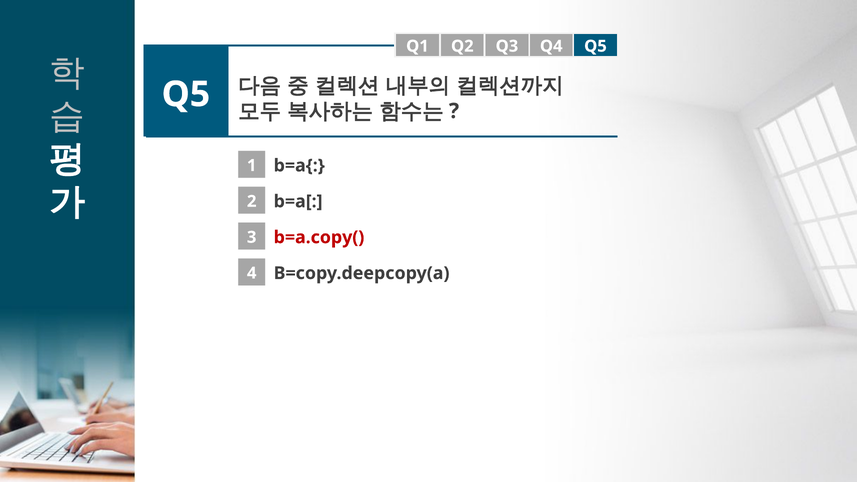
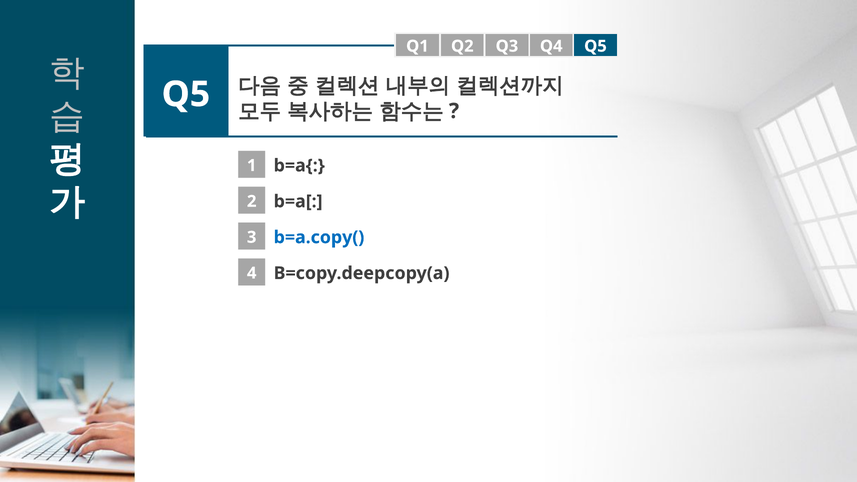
b=a.copy( colour: red -> blue (319, 237)
